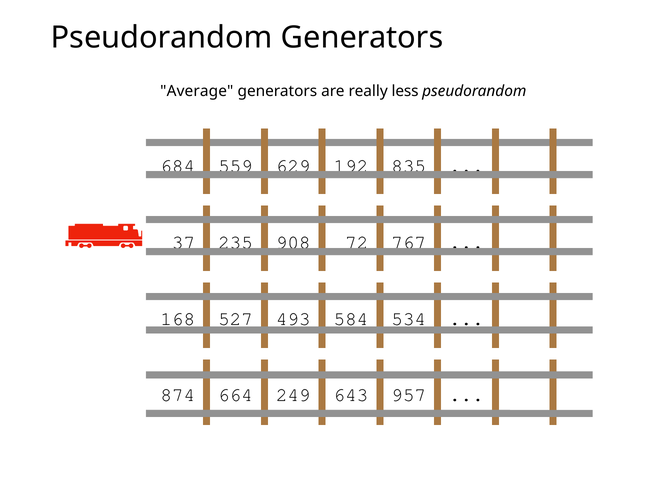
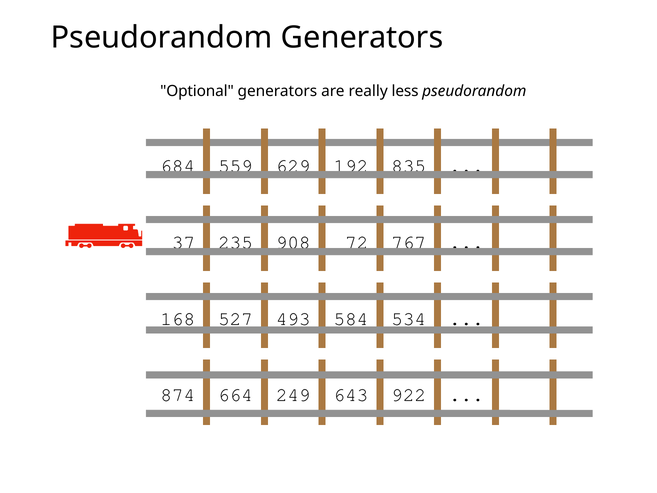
Average: Average -> Optional (197, 91)
957: 957 -> 922 (409, 395)
